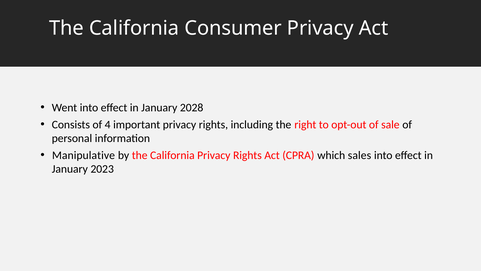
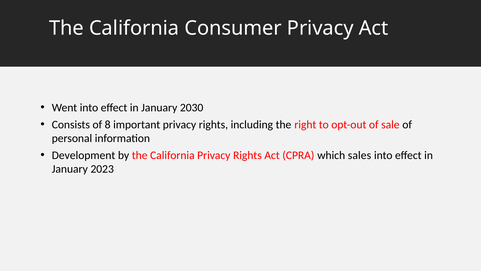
2028: 2028 -> 2030 (192, 108)
of 4: 4 -> 8 (108, 124)
Manipulative: Manipulative -> Development (84, 155)
